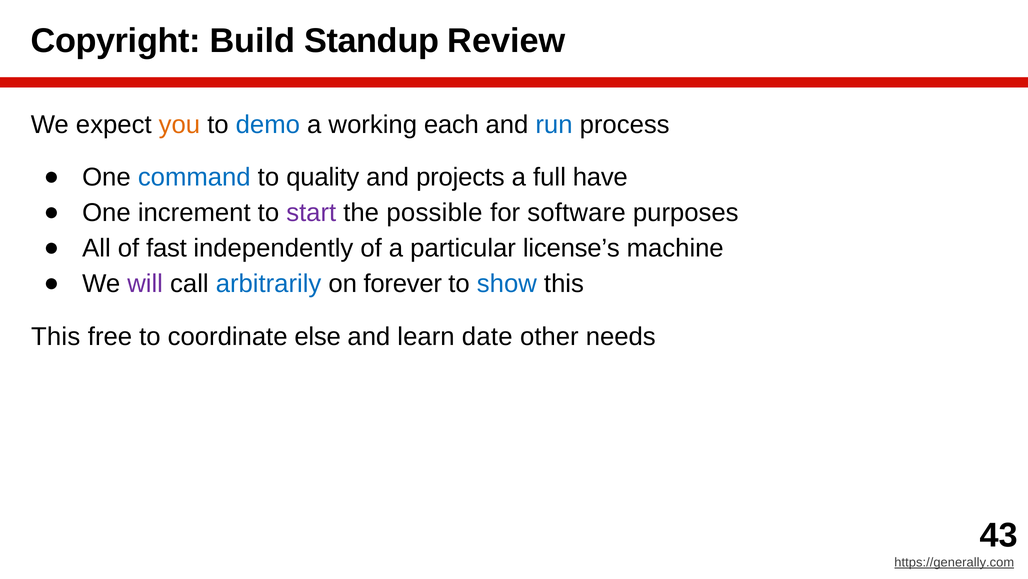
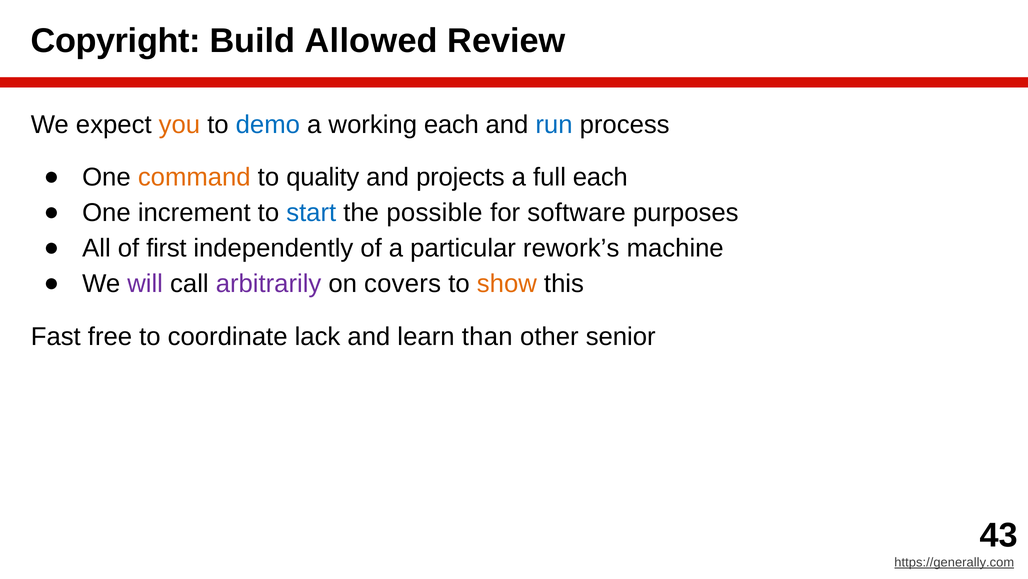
Standup: Standup -> Allowed (371, 41)
command colour: blue -> orange (194, 177)
full have: have -> each (600, 177)
start colour: purple -> blue (311, 213)
fast: fast -> first (166, 248)
license’s: license’s -> rework’s (571, 248)
arbitrarily colour: blue -> purple (269, 284)
forever: forever -> covers (403, 284)
show colour: blue -> orange (507, 284)
This: This -> Fast (56, 336)
else: else -> lack (318, 336)
date: date -> than (487, 336)
needs: needs -> senior (621, 336)
